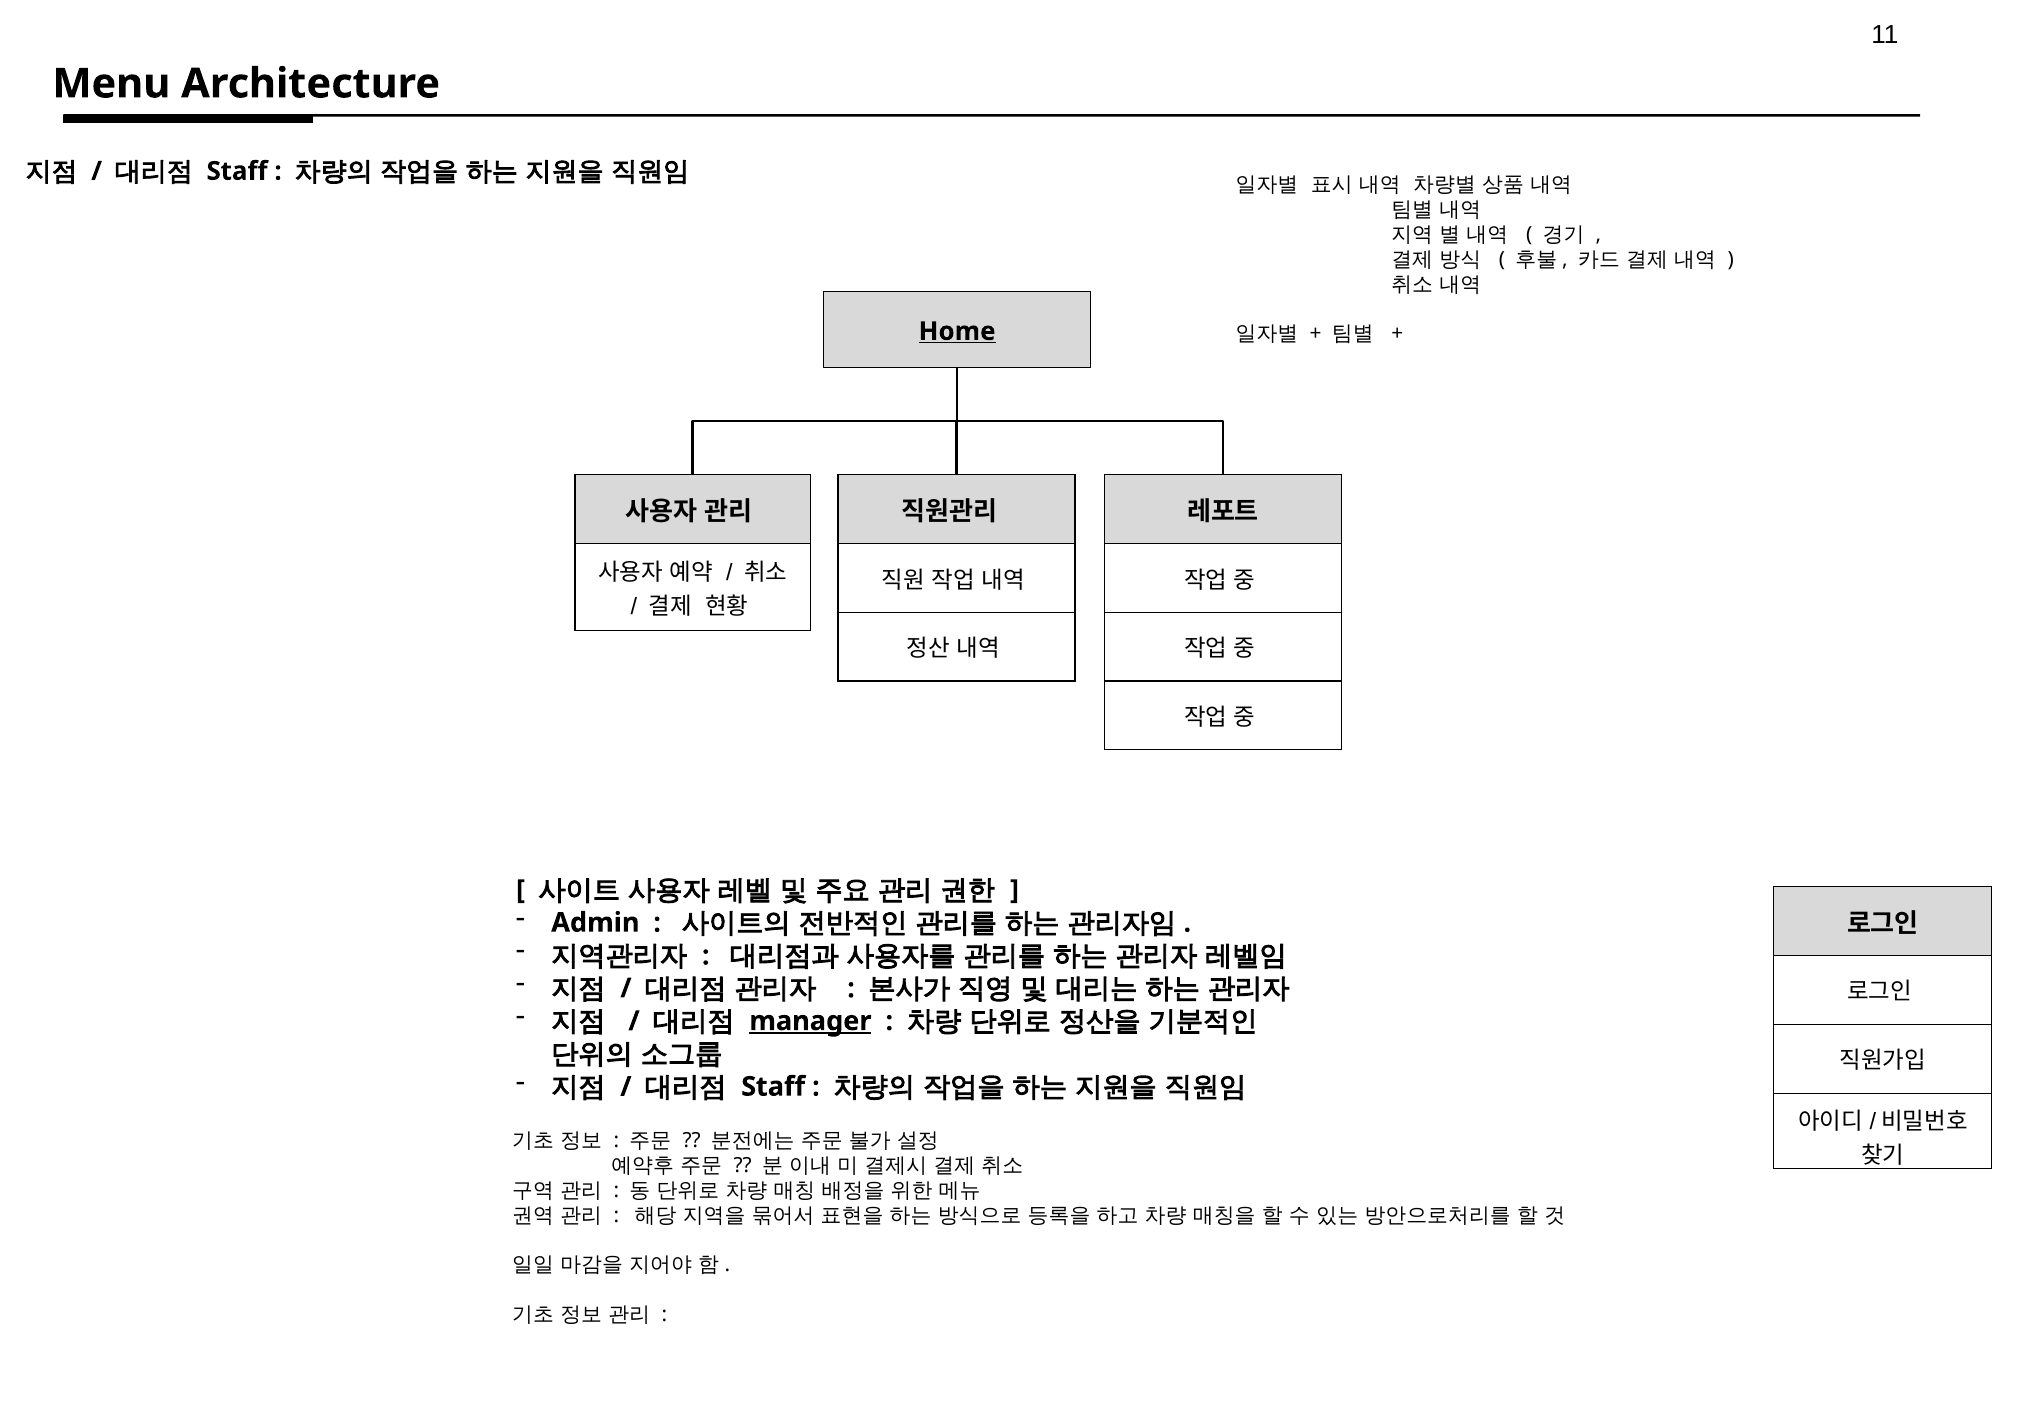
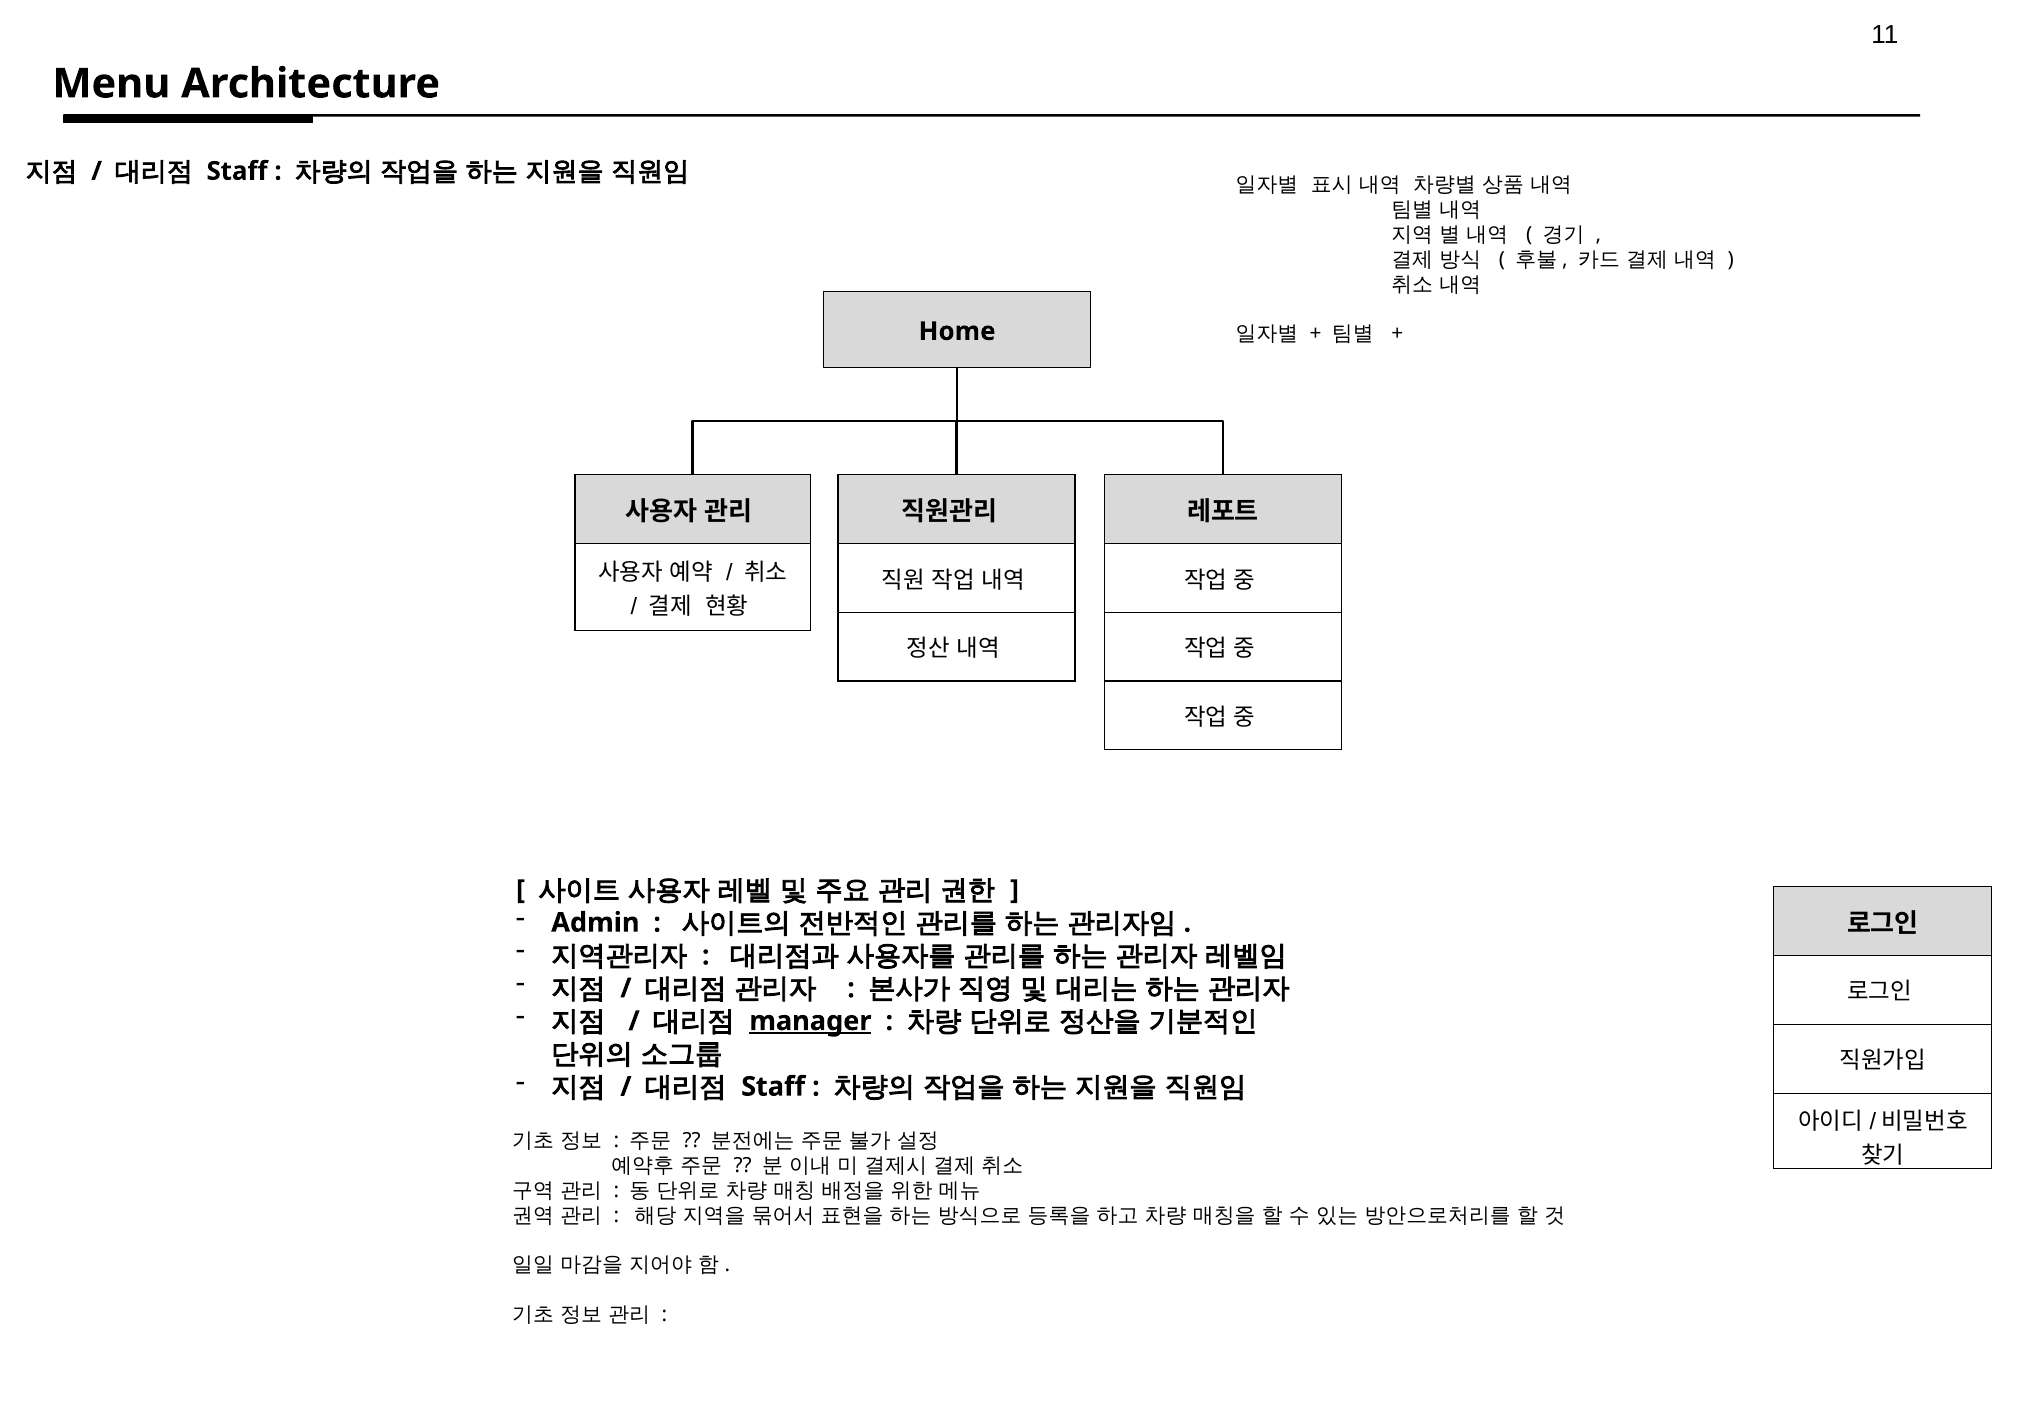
Home underline: present -> none (957, 331)
